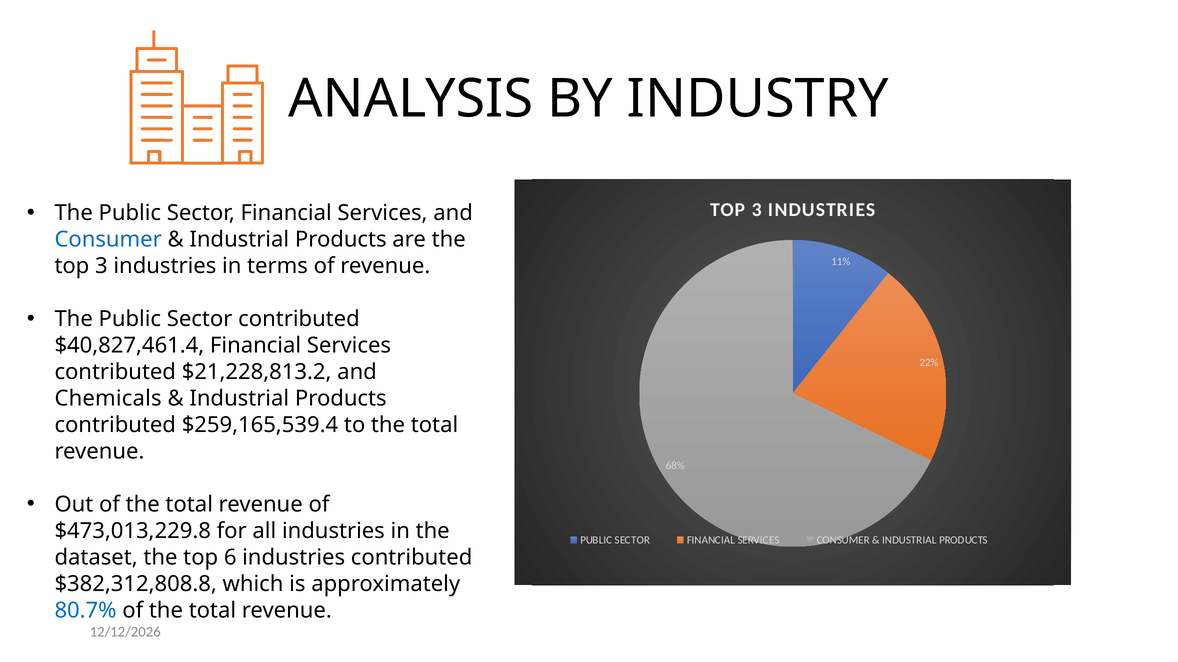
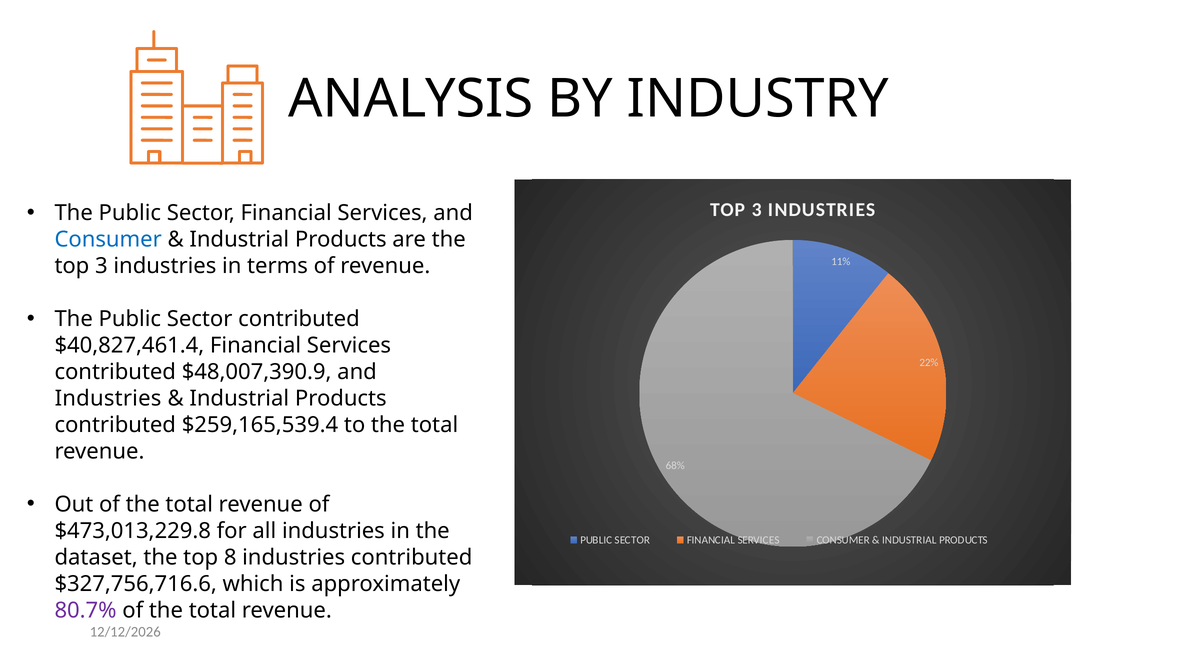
$21,228,813.2: $21,228,813.2 -> $48,007,390.9 (257, 372)
Chemicals: Chemicals -> Industries (108, 399)
6: 6 -> 8 (230, 558)
$382,312,808.8: $382,312,808.8 -> $327,756,716.6 (136, 584)
80.7% colour: blue -> purple (86, 611)
